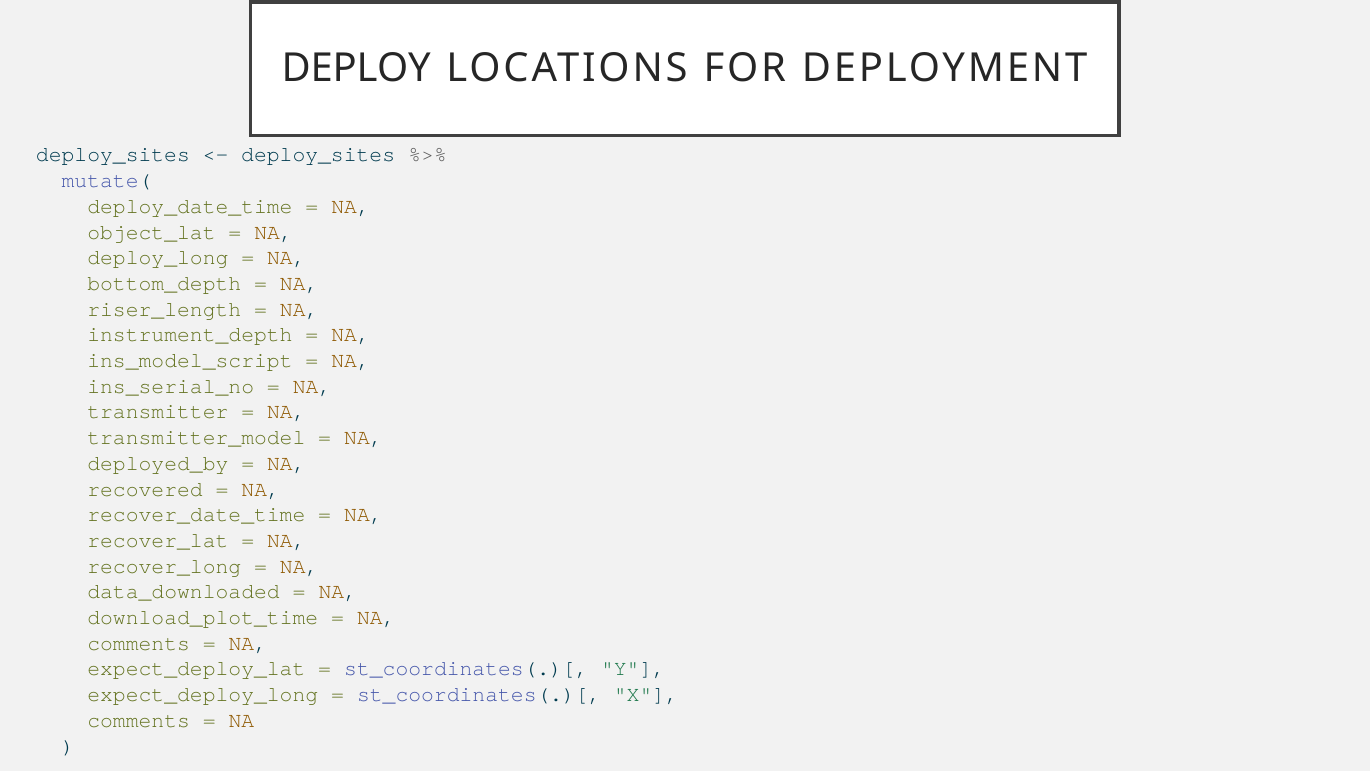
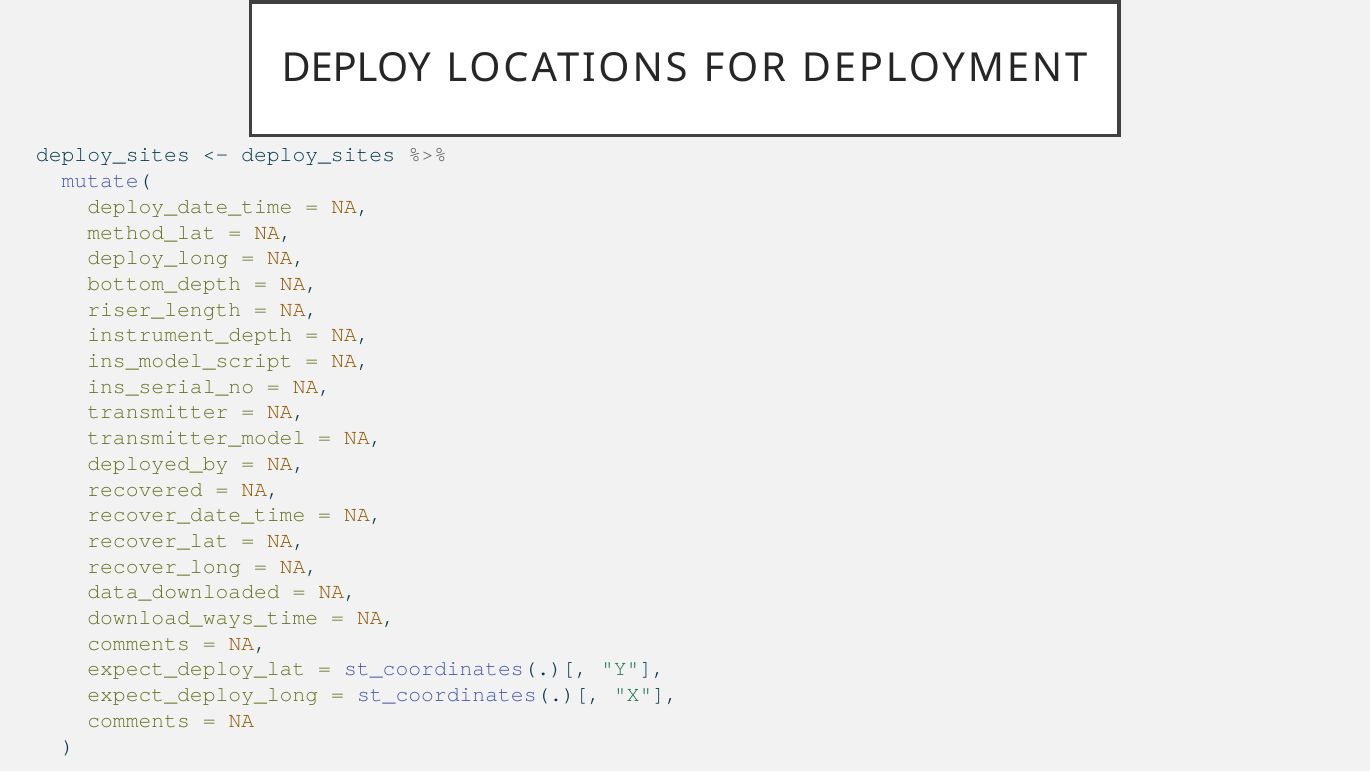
object_lat: object_lat -> method_lat (151, 232)
download_plot_time: download_plot_time -> download_ways_time (203, 617)
